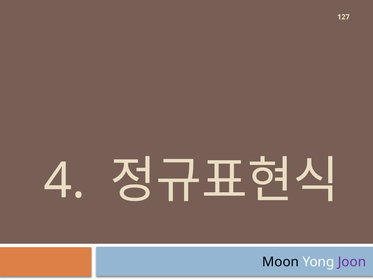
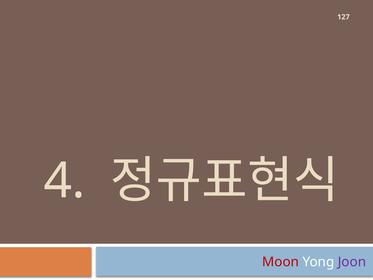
Moon colour: black -> red (281, 262)
